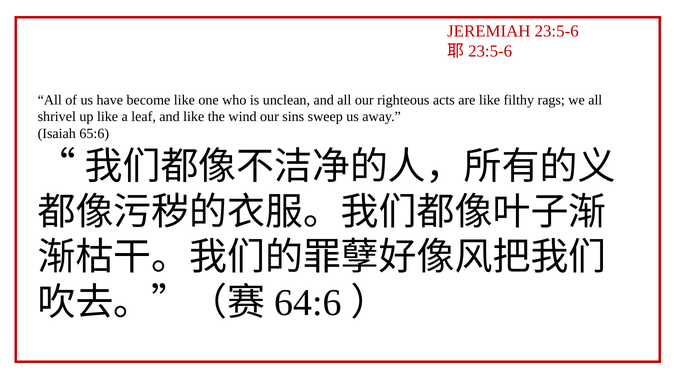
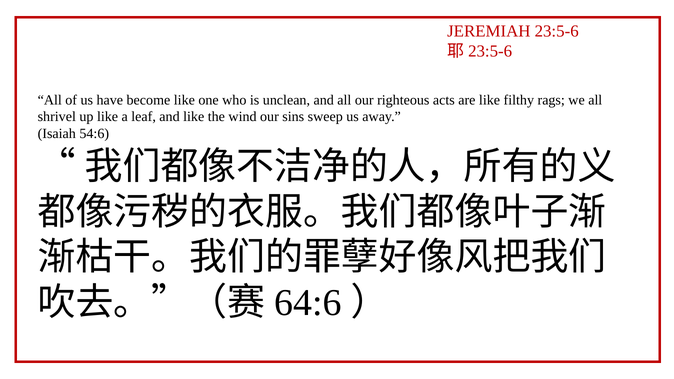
65:6: 65:6 -> 54:6 (94, 134)
